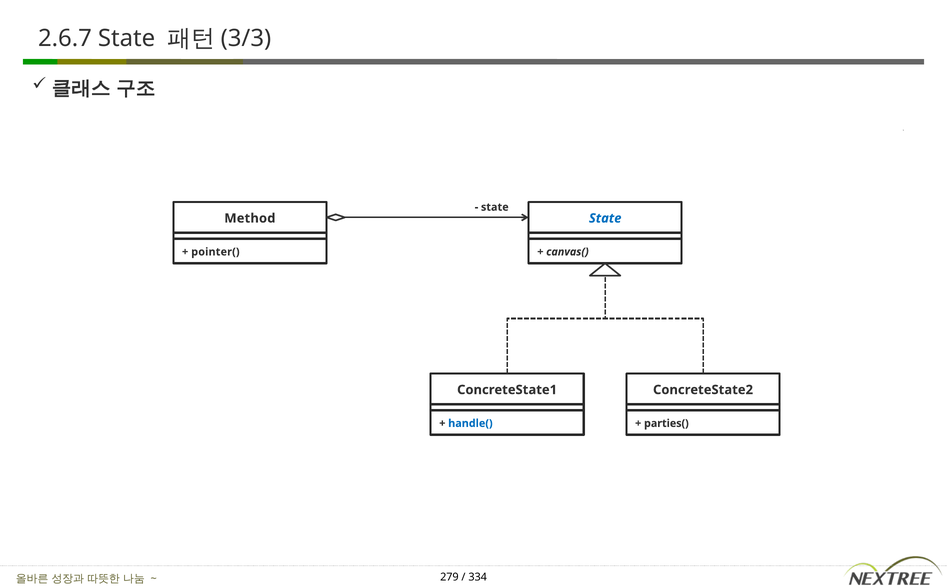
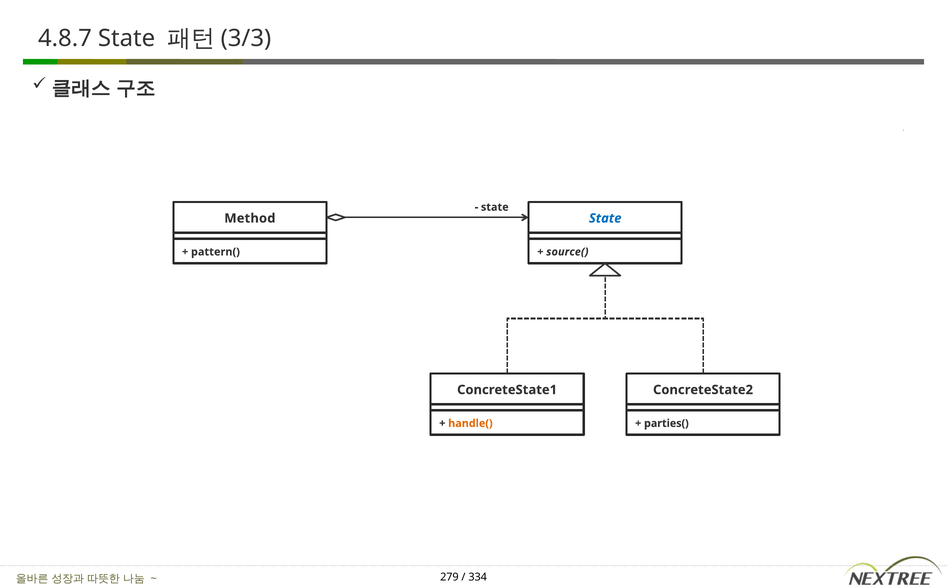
2.6.7: 2.6.7 -> 4.8.7 (65, 38)
pointer(: pointer( -> pattern( (215, 252)
canvas(: canvas( -> source( (567, 252)
handle( colour: blue -> orange (470, 423)
